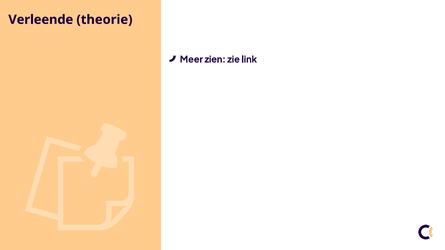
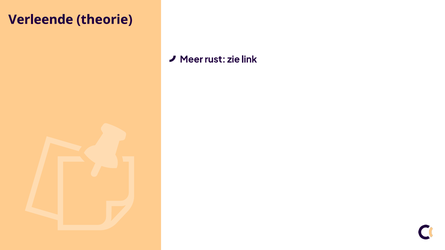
zien: zien -> rust (215, 60)
